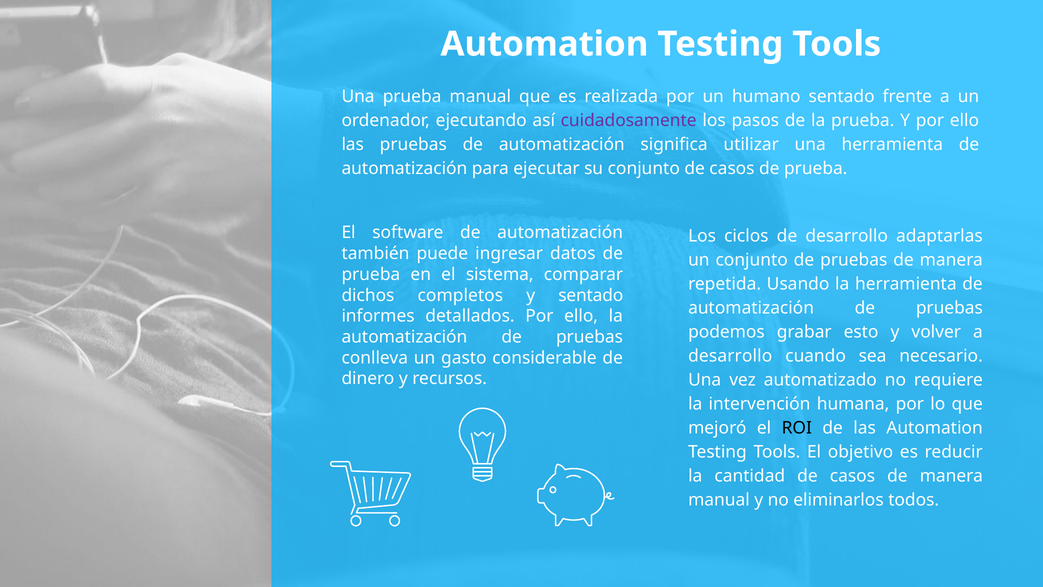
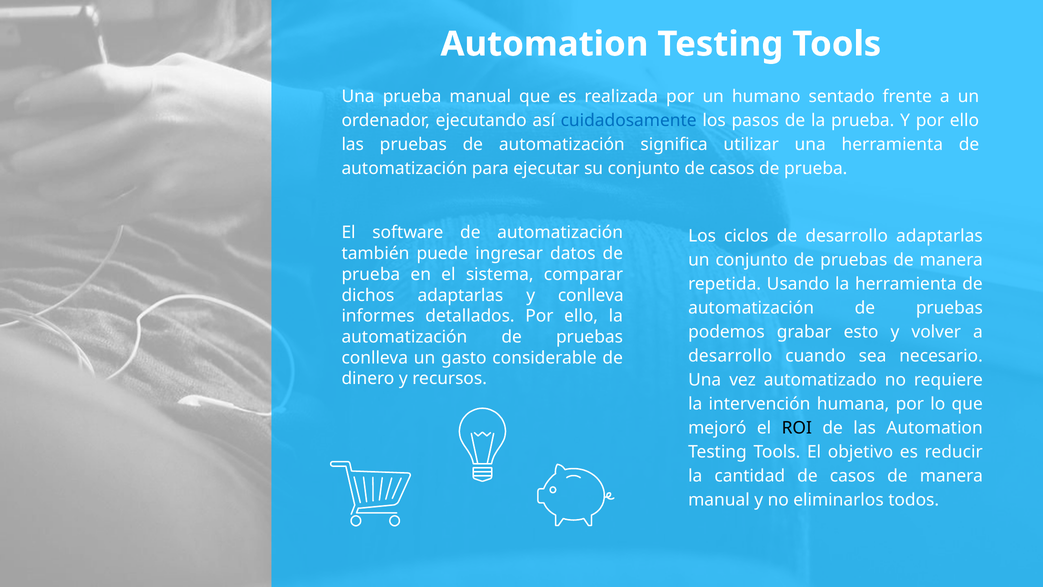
cuidadosamente colour: purple -> blue (629, 120)
dichos completos: completos -> adaptarlas (460, 295)
y sentado: sentado -> conlleva (591, 295)
